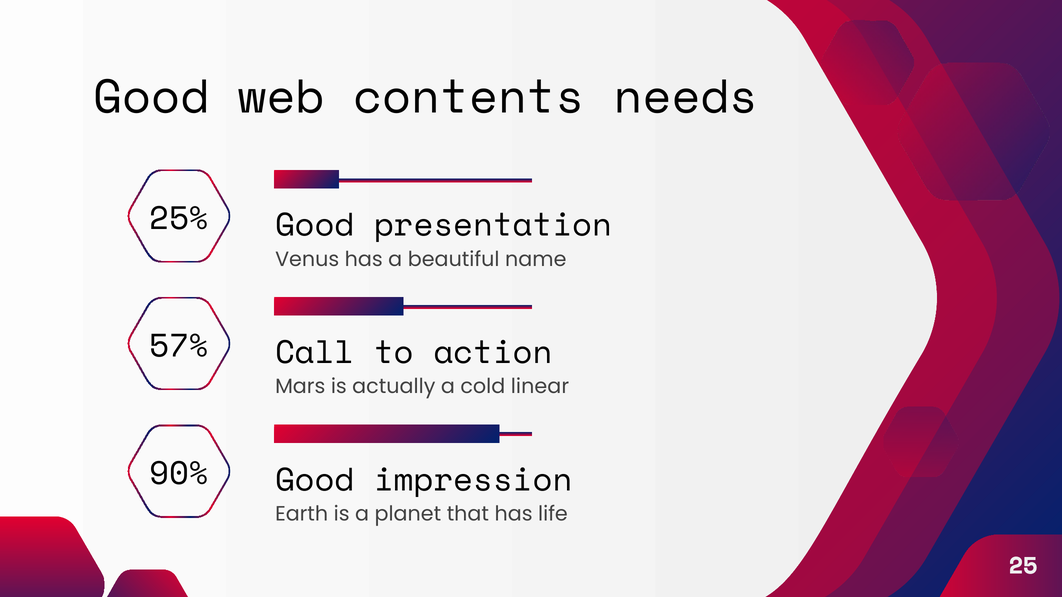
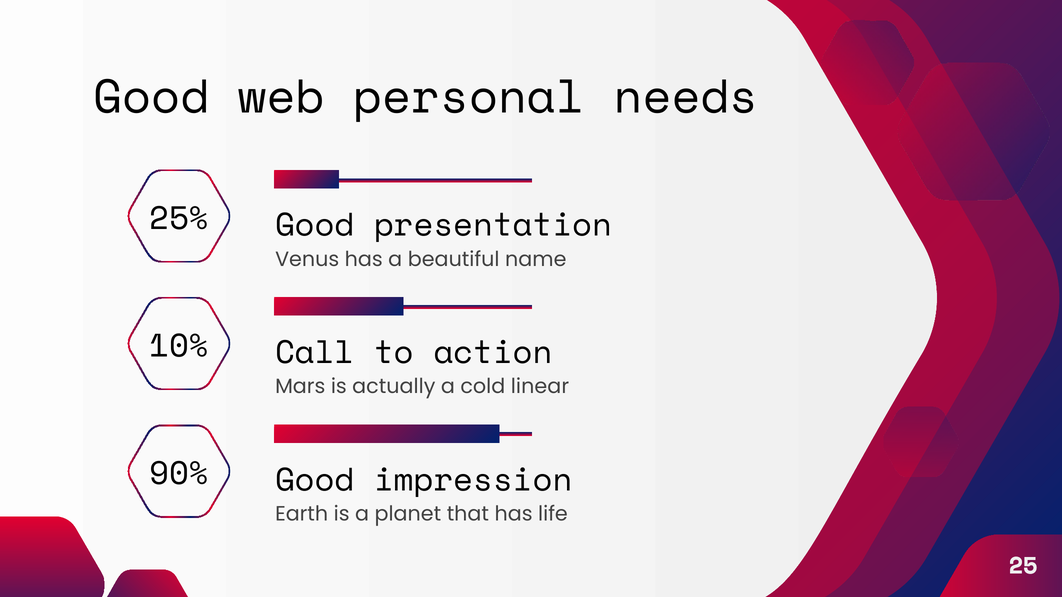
contents: contents -> personal (469, 97)
57%: 57% -> 10% (179, 346)
